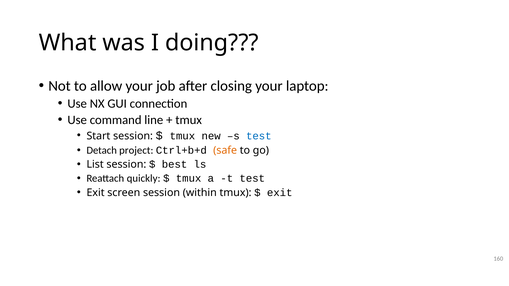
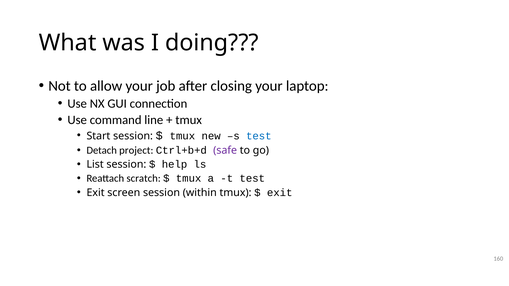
safe colour: orange -> purple (225, 150)
best: best -> help (175, 165)
quickly: quickly -> scratch (144, 179)
